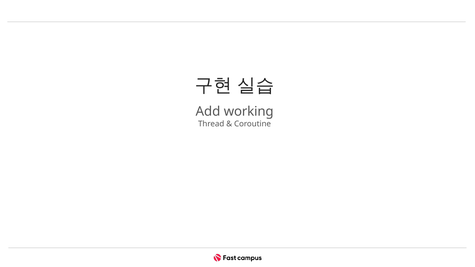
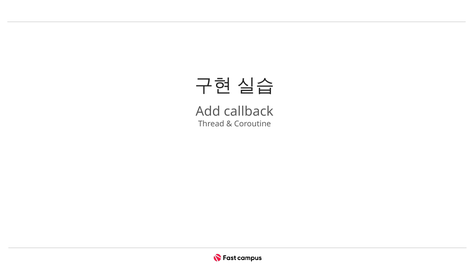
working: working -> callback (249, 112)
